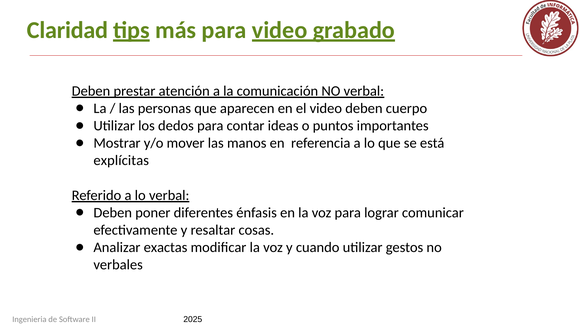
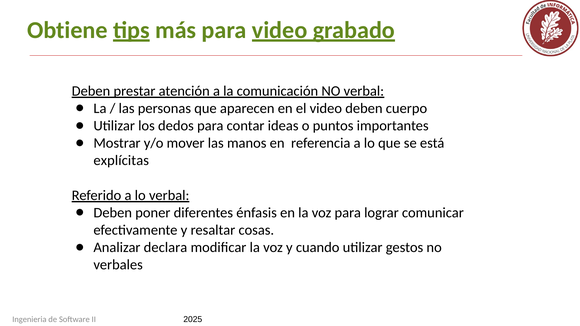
Claridad: Claridad -> Obtiene (67, 30)
exactas: exactas -> declara (166, 248)
